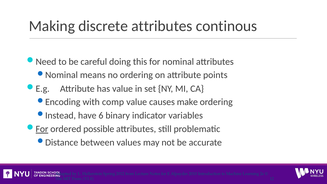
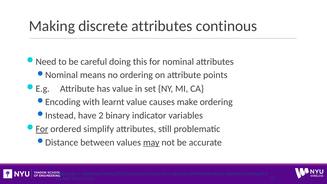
comp: comp -> learnt (113, 102)
6: 6 -> 2 (101, 115)
possible: possible -> simplify (99, 129)
may underline: none -> present (151, 142)
